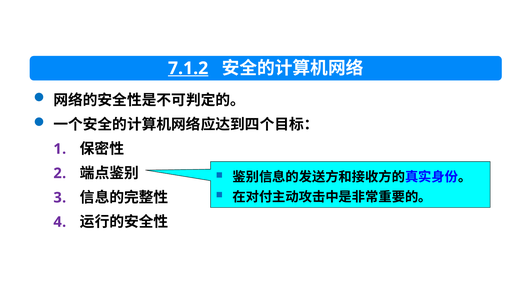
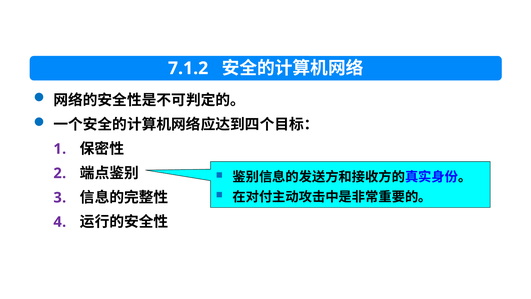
7.1.2 underline: present -> none (188, 68)
